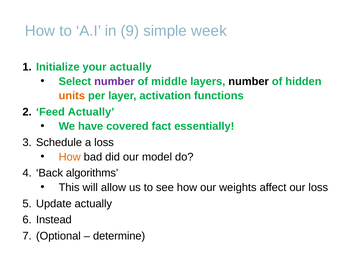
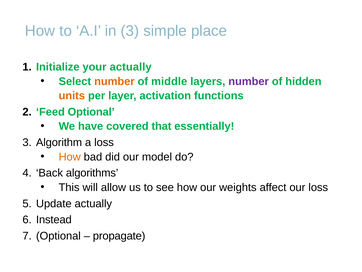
in 9: 9 -> 3 (130, 31)
week: week -> place (209, 31)
number colour: purple -> orange (114, 81)
number colour: black -> purple (249, 81)
Feed Actually: Actually -> Optional (91, 112)
fact: fact -> that (161, 126)
Schedule: Schedule -> Algorithm (59, 142)
determine: determine -> propagate (119, 236)
